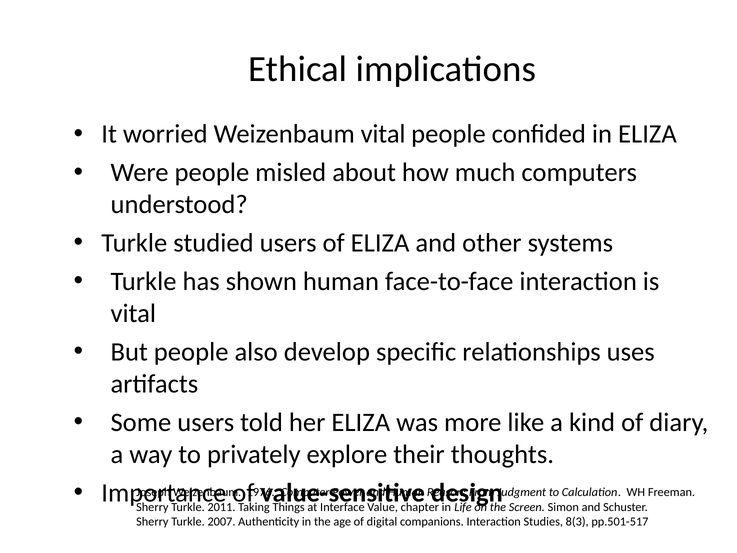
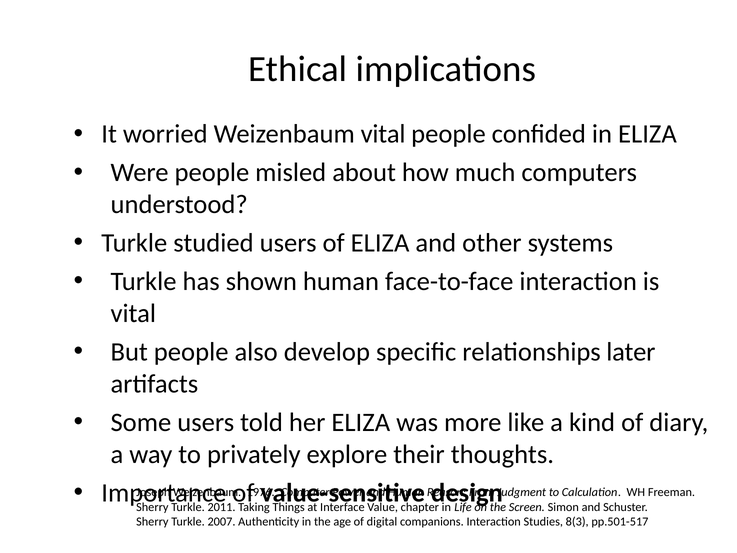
uses: uses -> later (631, 352)
